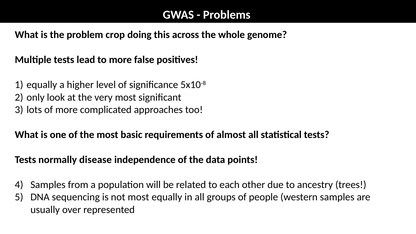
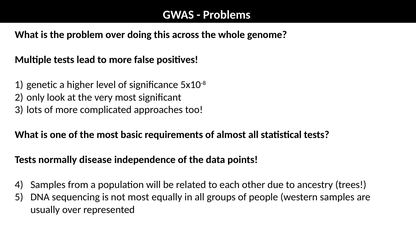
problem crop: crop -> over (115, 35)
equally: equally -> genetic (42, 85)
